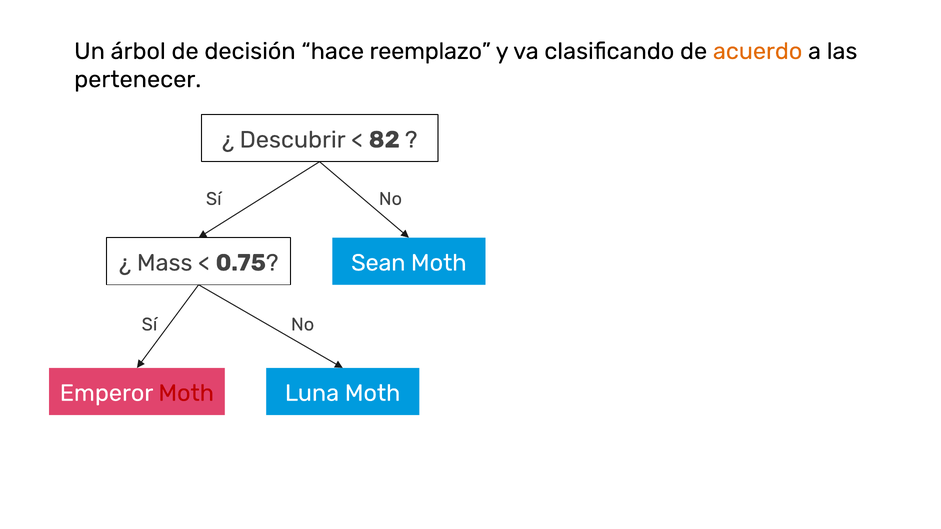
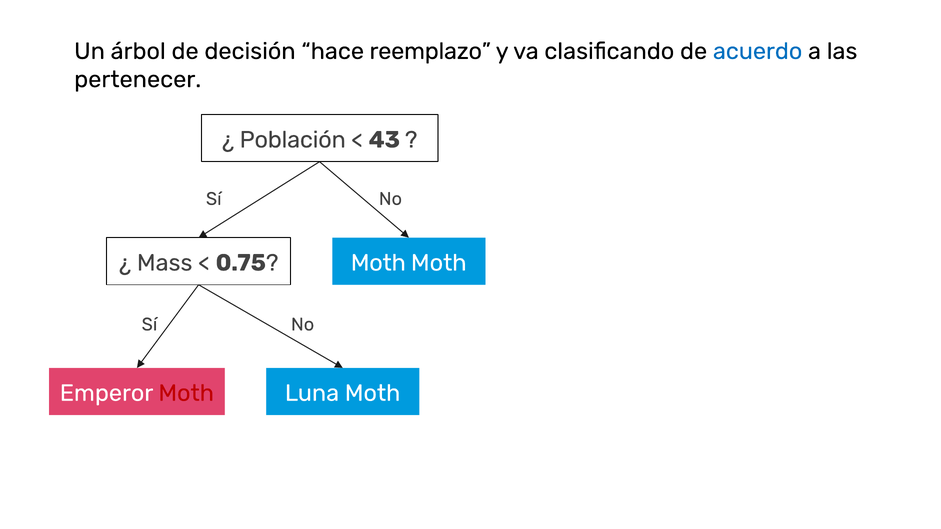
acuerdo colour: orange -> blue (758, 51)
Descubrir: Descubrir -> Población (293, 140)
82: 82 -> 43 (384, 140)
Sean: Sean -> Moth (378, 263)
